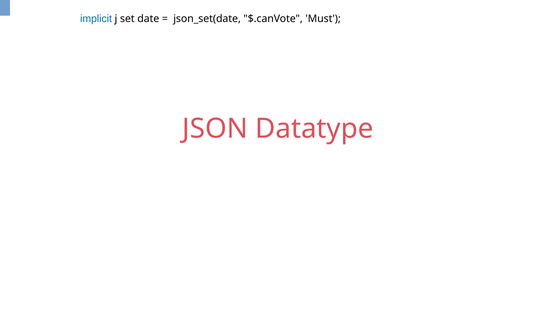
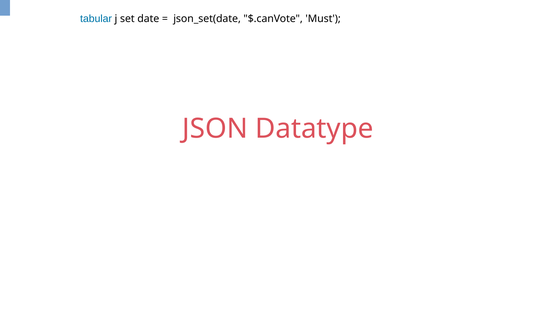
implicit: implicit -> tabular (96, 19)
